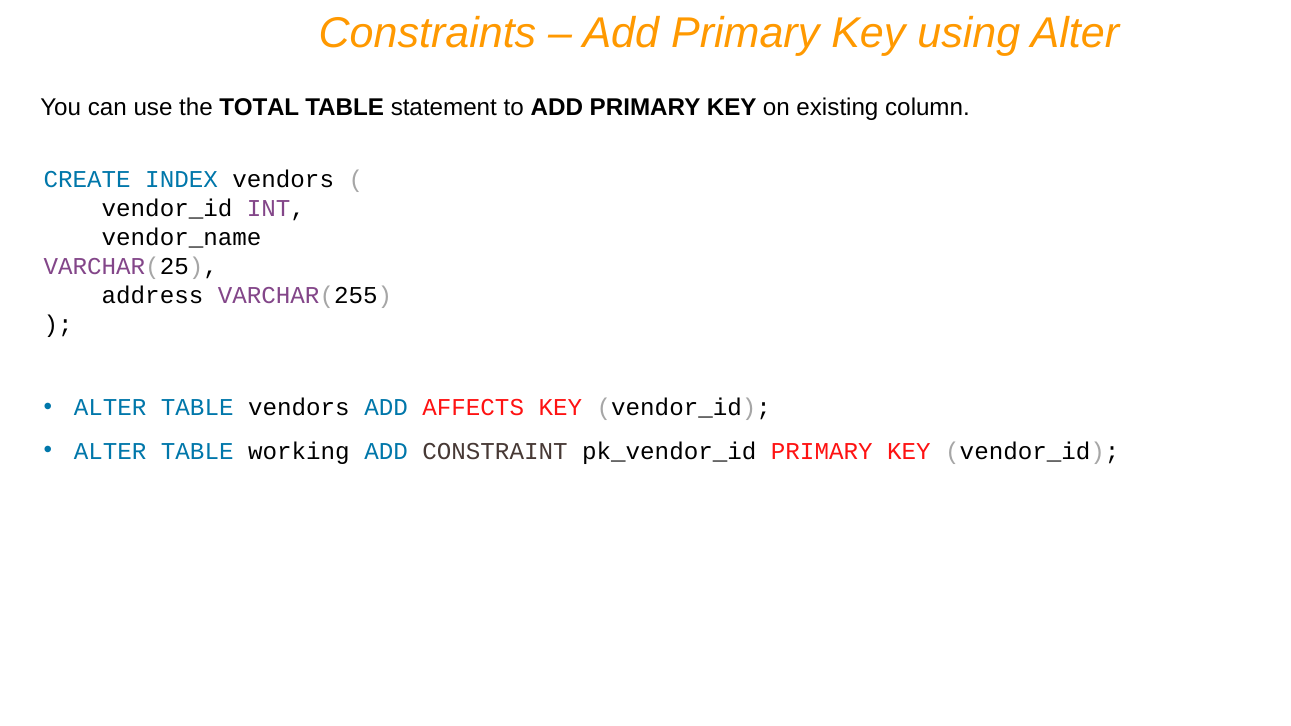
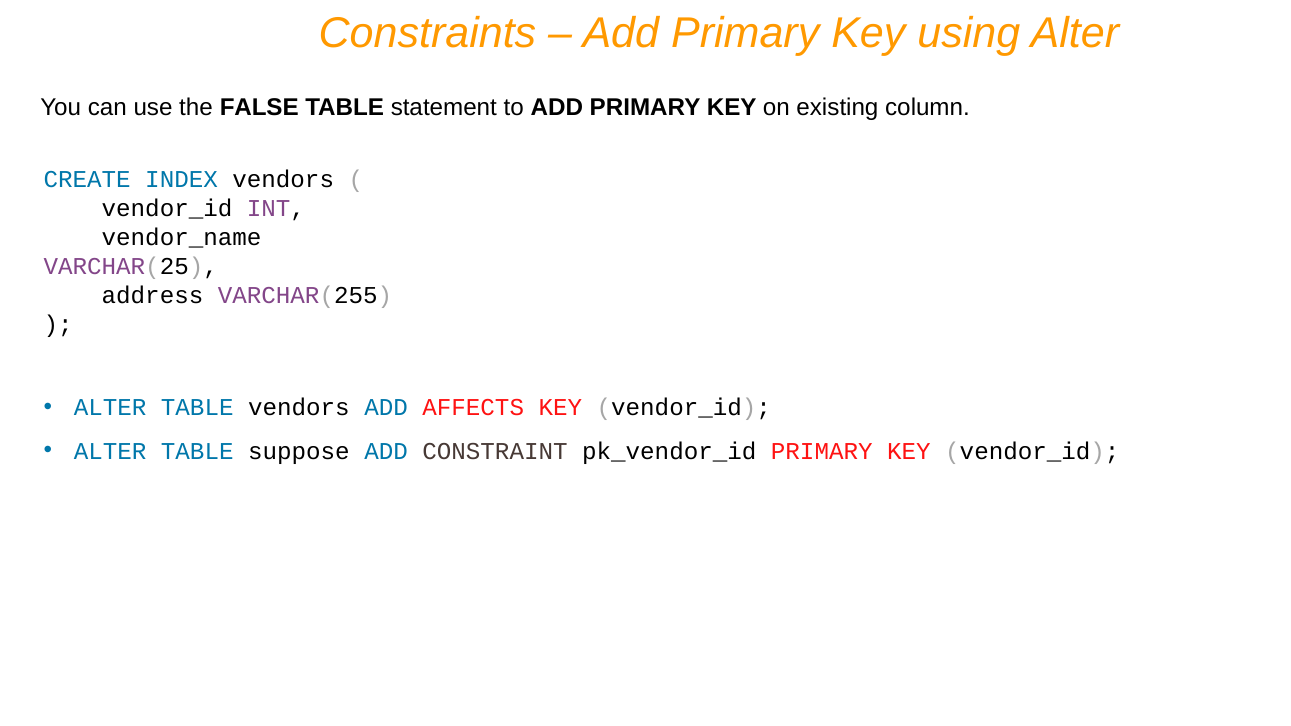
TOTAL: TOTAL -> FALSE (259, 108)
working: working -> suppose (299, 451)
